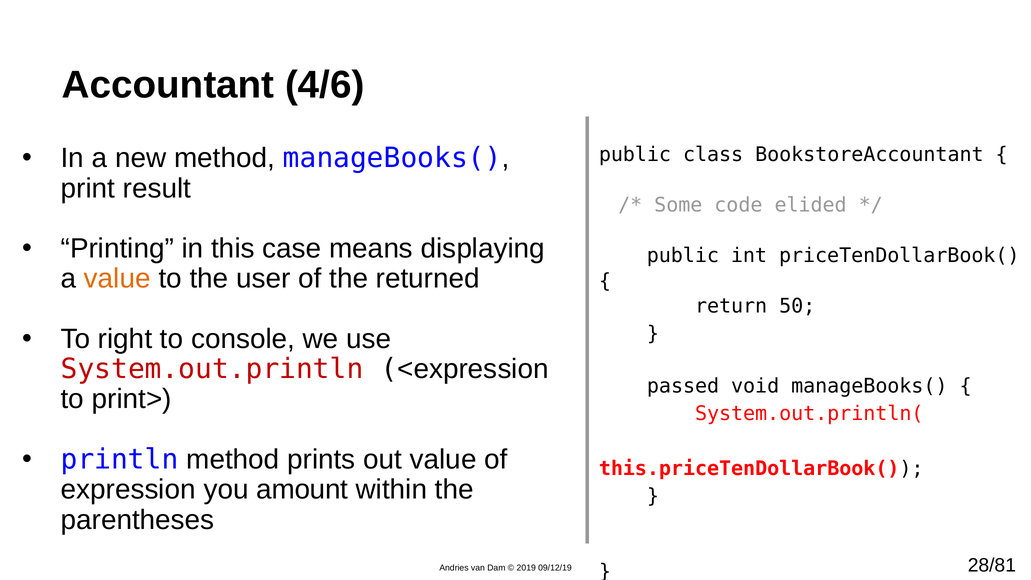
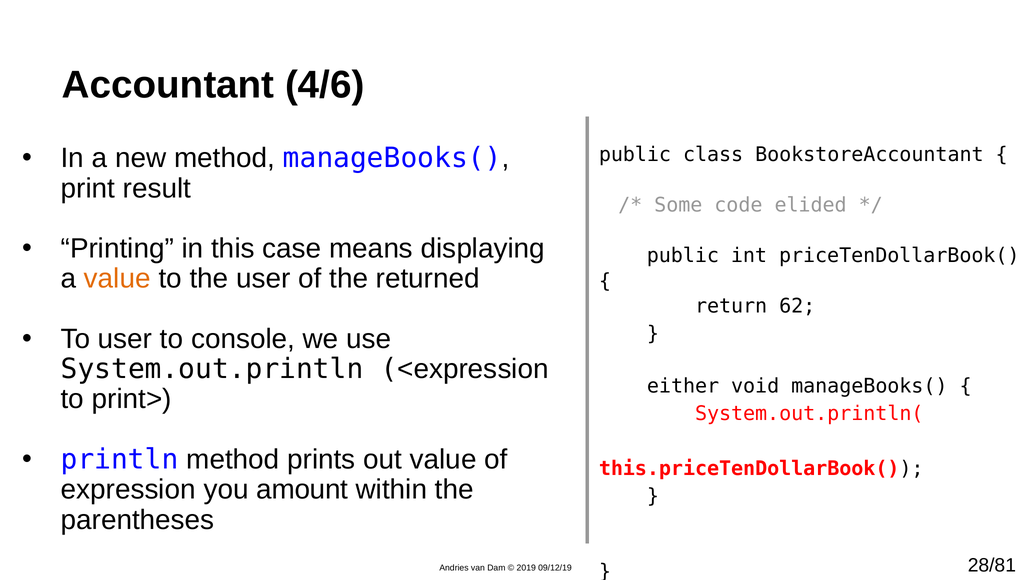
50: 50 -> 62 (797, 306)
To right: right -> user (125, 339)
System.out.println colour: red -> black (212, 369)
passed: passed -> either (683, 386)
